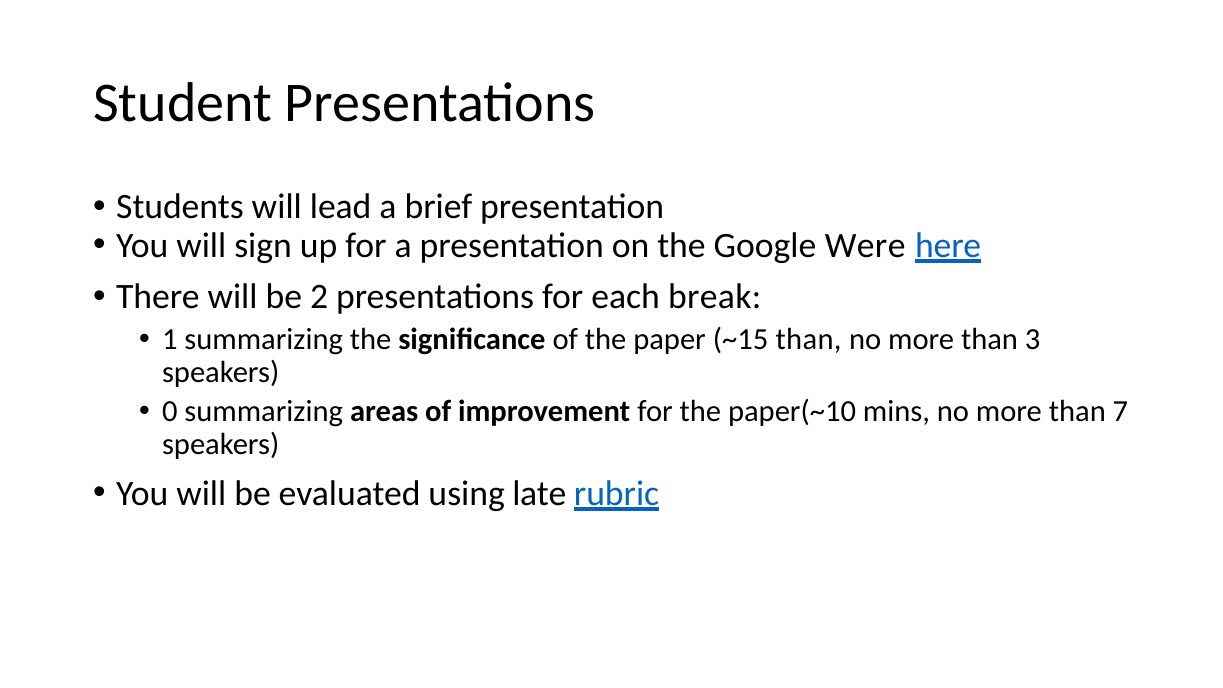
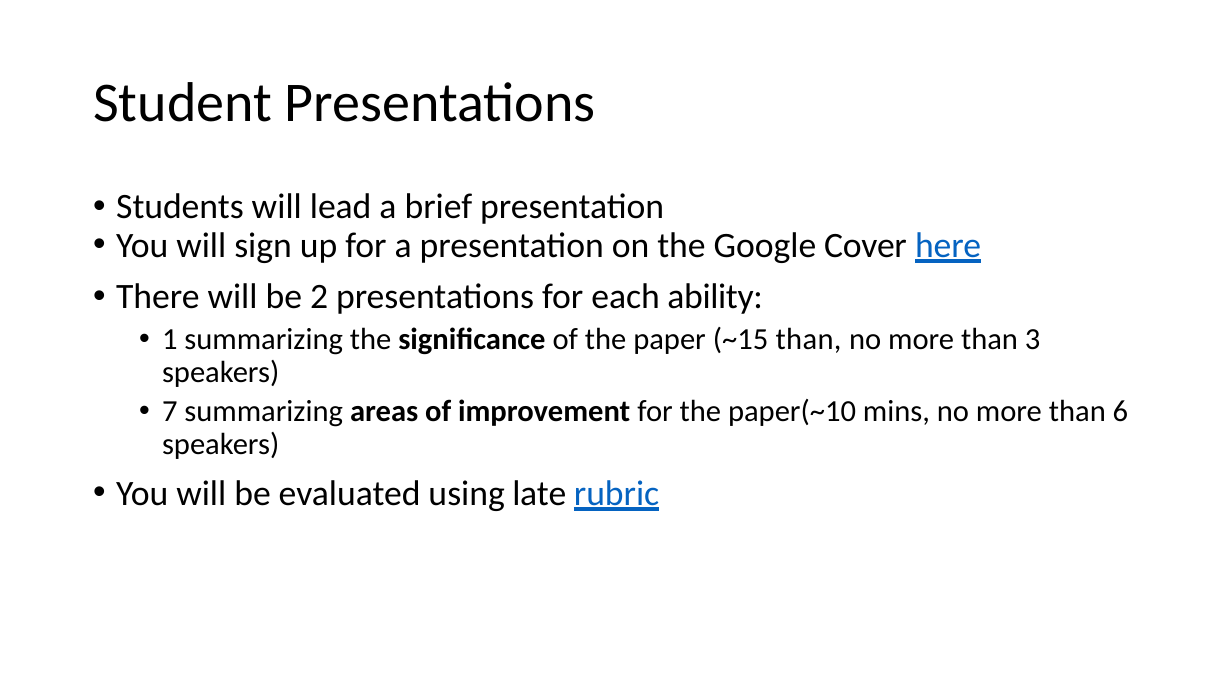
Were: Were -> Cover (866, 246)
break: break -> ability (715, 297)
0: 0 -> 7 (170, 412)
7: 7 -> 6 (1120, 412)
